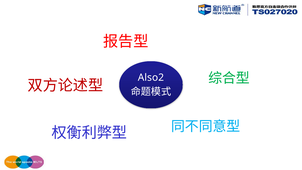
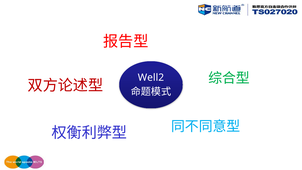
Also2: Also2 -> Well2 (151, 77)
